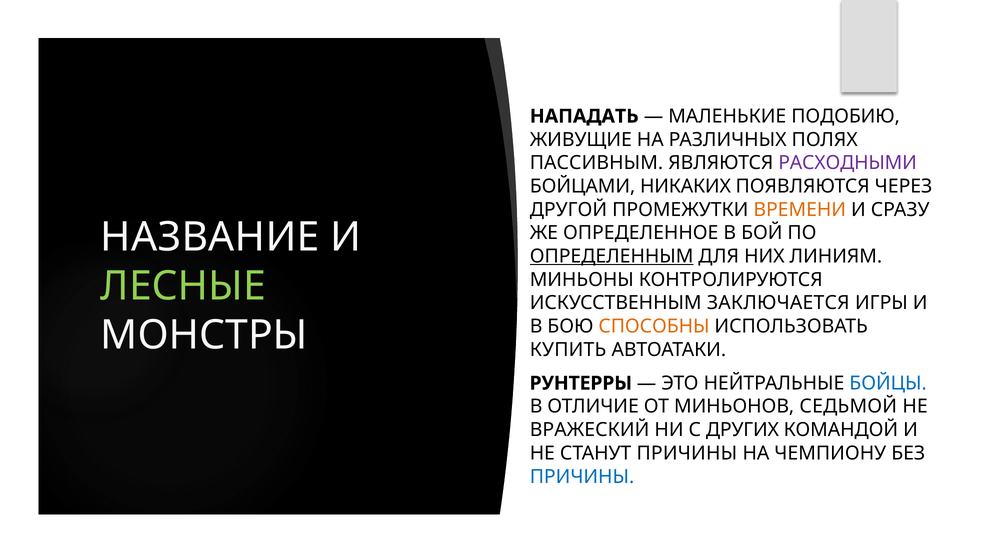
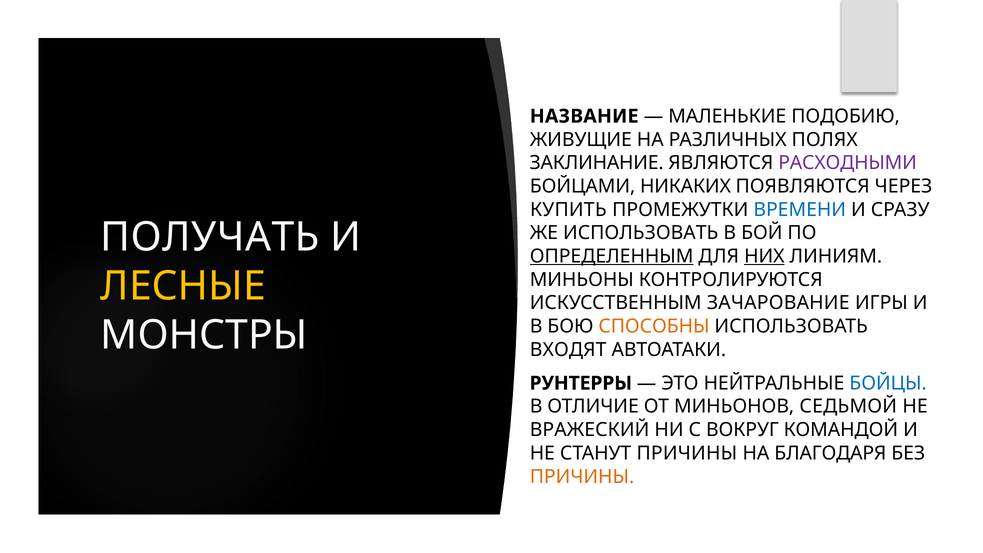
НАПАДАТЬ: НАПАДАТЬ -> НАЗВАНИЕ (584, 116)
ПАССИВНЫМ: ПАССИВНЫМ -> ЗАКЛИНАНИЕ (597, 163)
ДРУГОЙ: ДРУГОЙ -> КУПИТЬ (568, 210)
ВРЕМЕНИ colour: orange -> blue (800, 210)
НАЗВАНИЕ: НАЗВАНИЕ -> ПОЛУЧАТЬ (210, 237)
ЖЕ ОПРЕДЕЛЕННОЕ: ОПРЕДЕЛЕННОЕ -> ИСПОЛЬЗОВАТЬ (641, 233)
НИХ underline: none -> present (764, 256)
ЛЕСНЫЕ colour: light green -> yellow (183, 286)
ЗАКЛЮЧАЕТСЯ: ЗАКЛЮЧАЕТСЯ -> ЗАЧАРОВАНИЕ (778, 303)
КУПИТЬ: КУПИТЬ -> ВХОДЯТ (568, 350)
ДРУГИХ: ДРУГИХ -> ВОКРУГ (742, 430)
ЧЕМПИОНУ: ЧЕМПИОНУ -> БЛАГОДАРЯ (830, 453)
ПРИЧИНЫ colour: blue -> orange (582, 477)
